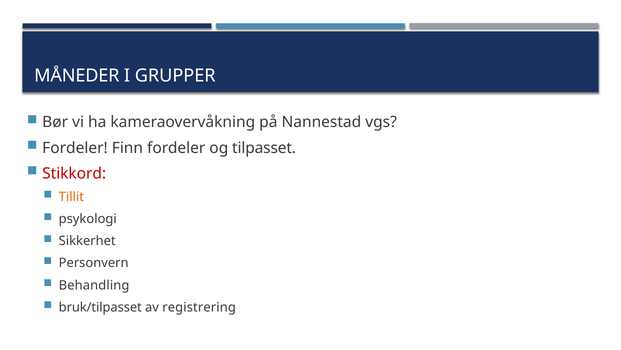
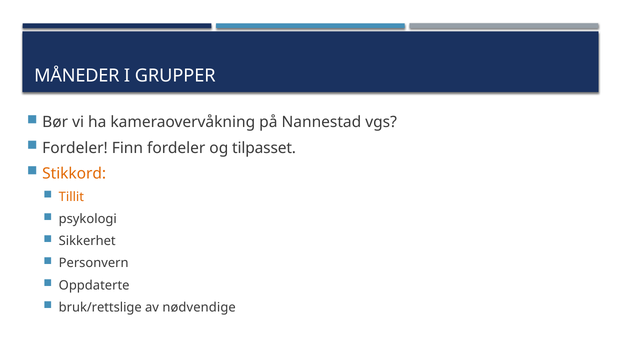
Stikkord colour: red -> orange (74, 173)
Behandling: Behandling -> Oppdaterte (94, 285)
bruk/tilpasset: bruk/tilpasset -> bruk/rettslige (100, 307)
registrering: registrering -> nødvendige (199, 307)
